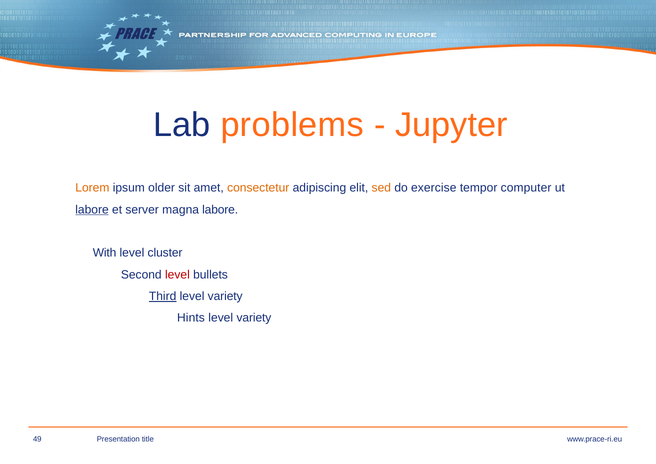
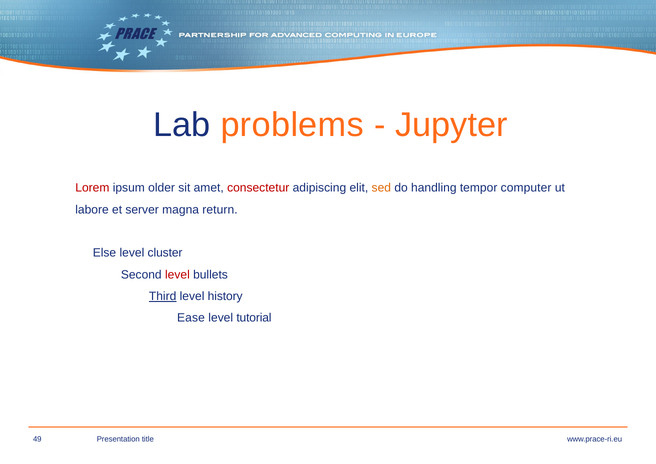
Lorem colour: orange -> red (92, 188)
consectetur colour: orange -> red (258, 188)
exercise: exercise -> handling (434, 188)
labore underline: present -> none (92, 210)
magna labore: labore -> return (220, 210)
With: With -> Else (105, 253)
variety: variety -> history (225, 296)
Hints: Hints -> Ease (191, 318)
variety: variety -> tutorial (254, 318)
